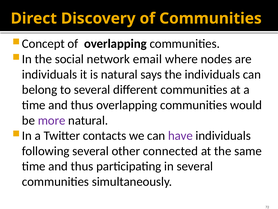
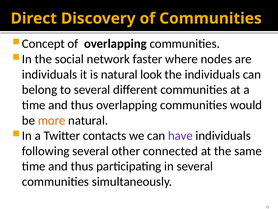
email: email -> faster (148, 59)
says: says -> look (151, 74)
more colour: purple -> orange (52, 120)
